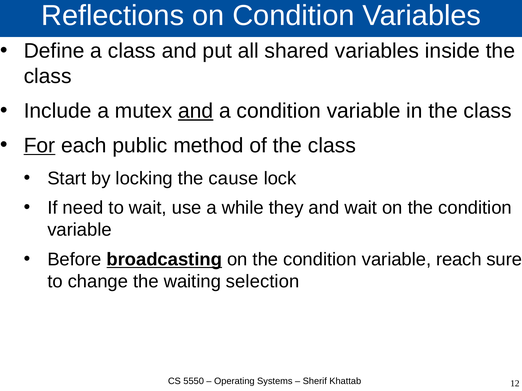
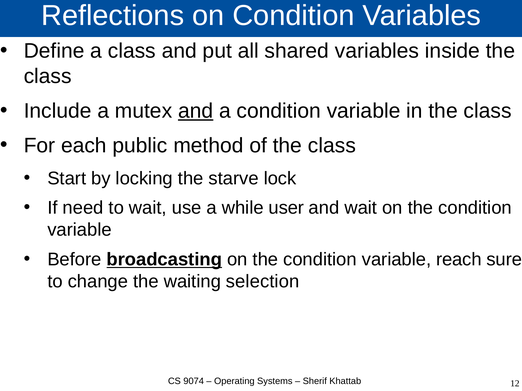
For underline: present -> none (39, 146)
cause: cause -> starve (234, 178)
they: they -> user (286, 208)
5550: 5550 -> 9074 (194, 381)
